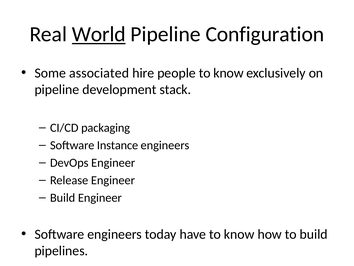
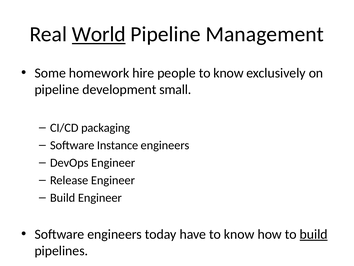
Configuration: Configuration -> Management (265, 34)
associated: associated -> homework (99, 73)
stack: stack -> small (175, 89)
build underline: none -> present (314, 234)
